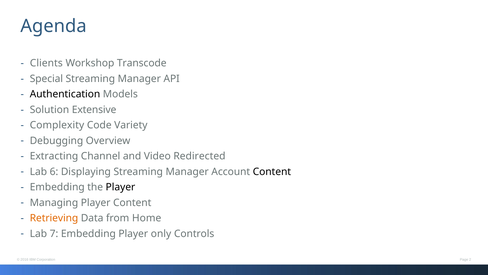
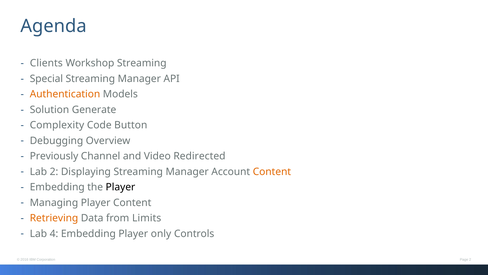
Workshop Transcode: Transcode -> Streaming (142, 63)
Authentication colour: black -> orange (65, 94)
Extensive: Extensive -> Generate (94, 110)
Variety: Variety -> Button (131, 125)
Extracting: Extracting -> Previously (54, 156)
Lab 6: 6 -> 2 (54, 171)
Content colour: black -> orange (272, 171)
Home: Home -> Limits (147, 218)
7: 7 -> 4 (54, 233)
